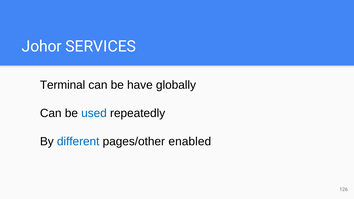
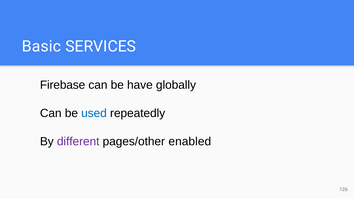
Johor: Johor -> Basic (42, 46)
Terminal: Terminal -> Firebase (63, 85)
different colour: blue -> purple (78, 142)
